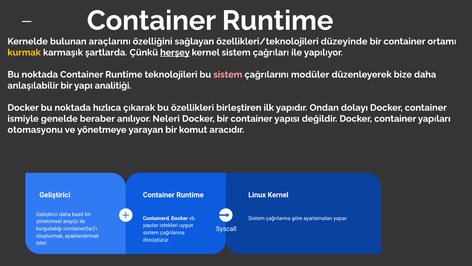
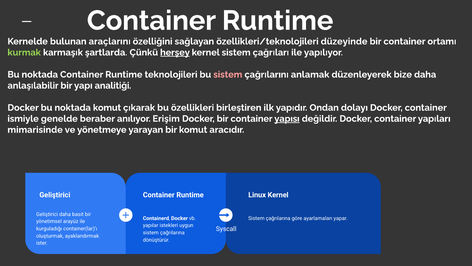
kurmak colour: yellow -> light green (24, 52)
modüler: modüler -> anlamak (310, 74)
noktada hızlıca: hızlıca -> komut (107, 107)
Neleri: Neleri -> Erişim (166, 118)
yapısı underline: none -> present (287, 118)
otomasyonu: otomasyonu -> mimarisinde (35, 130)
